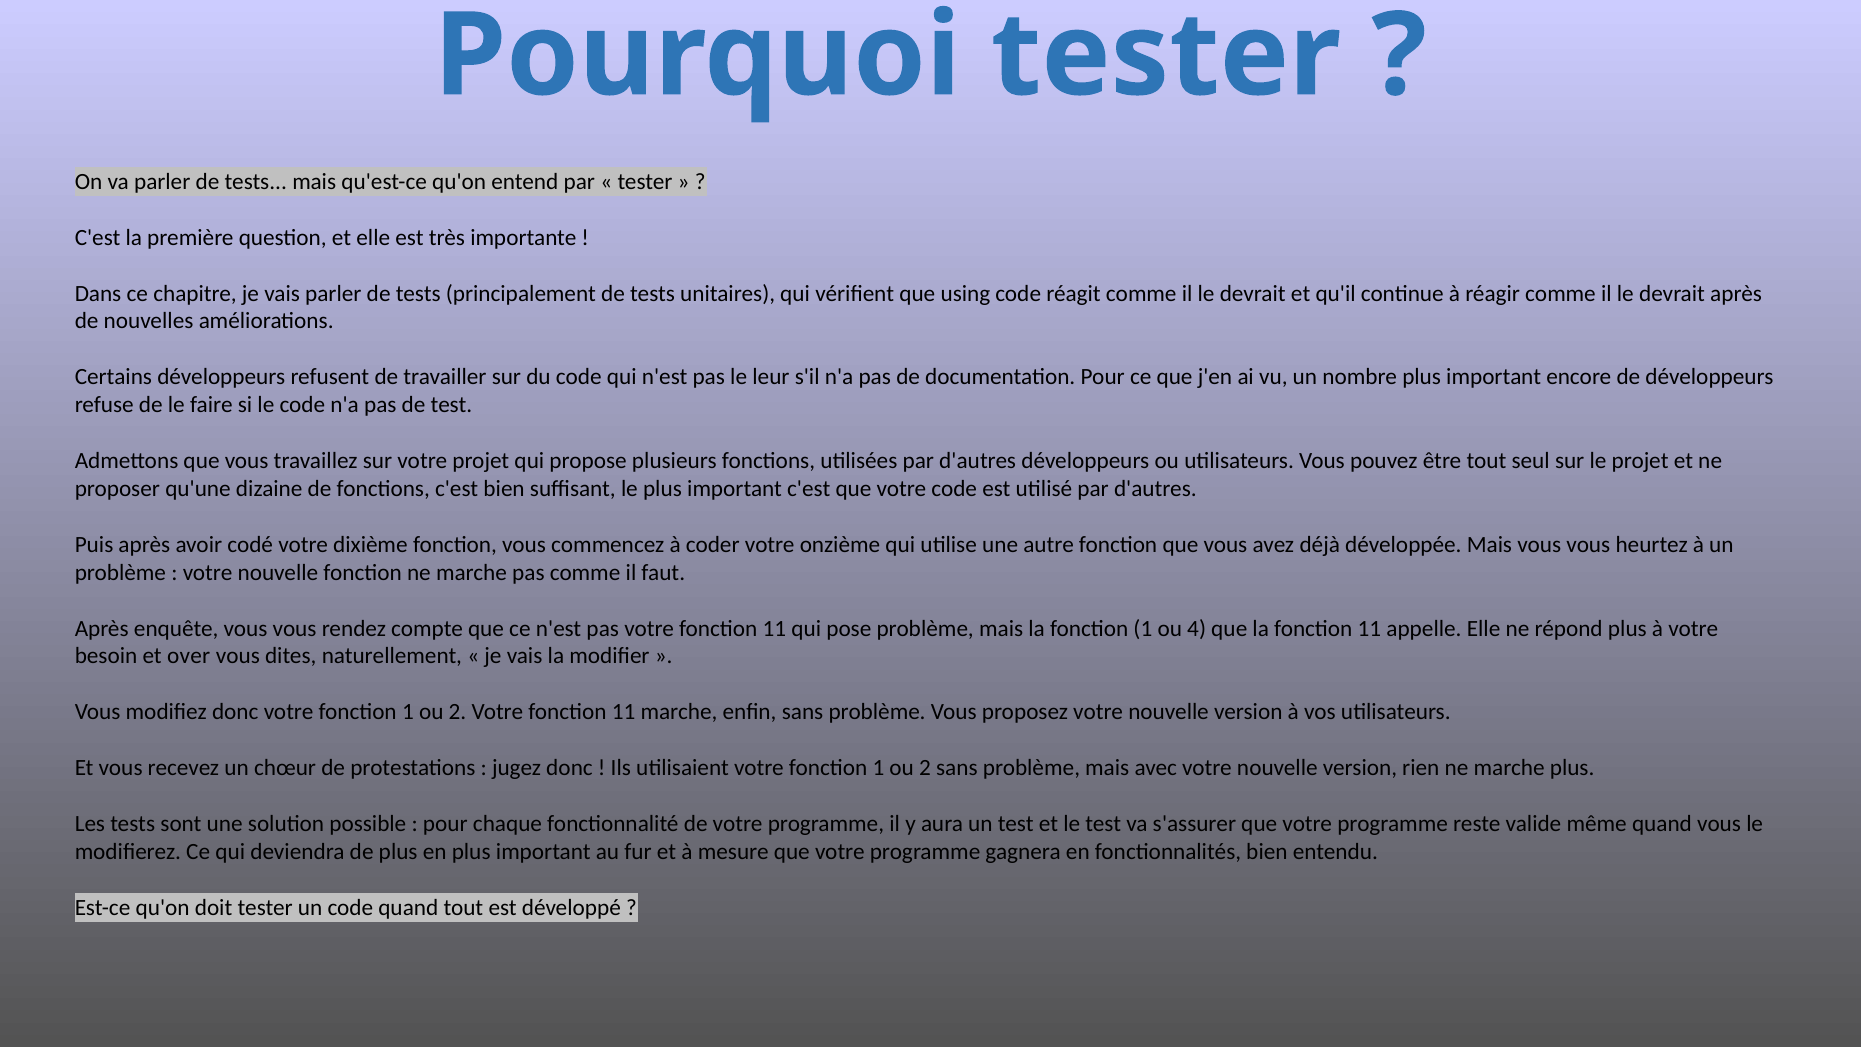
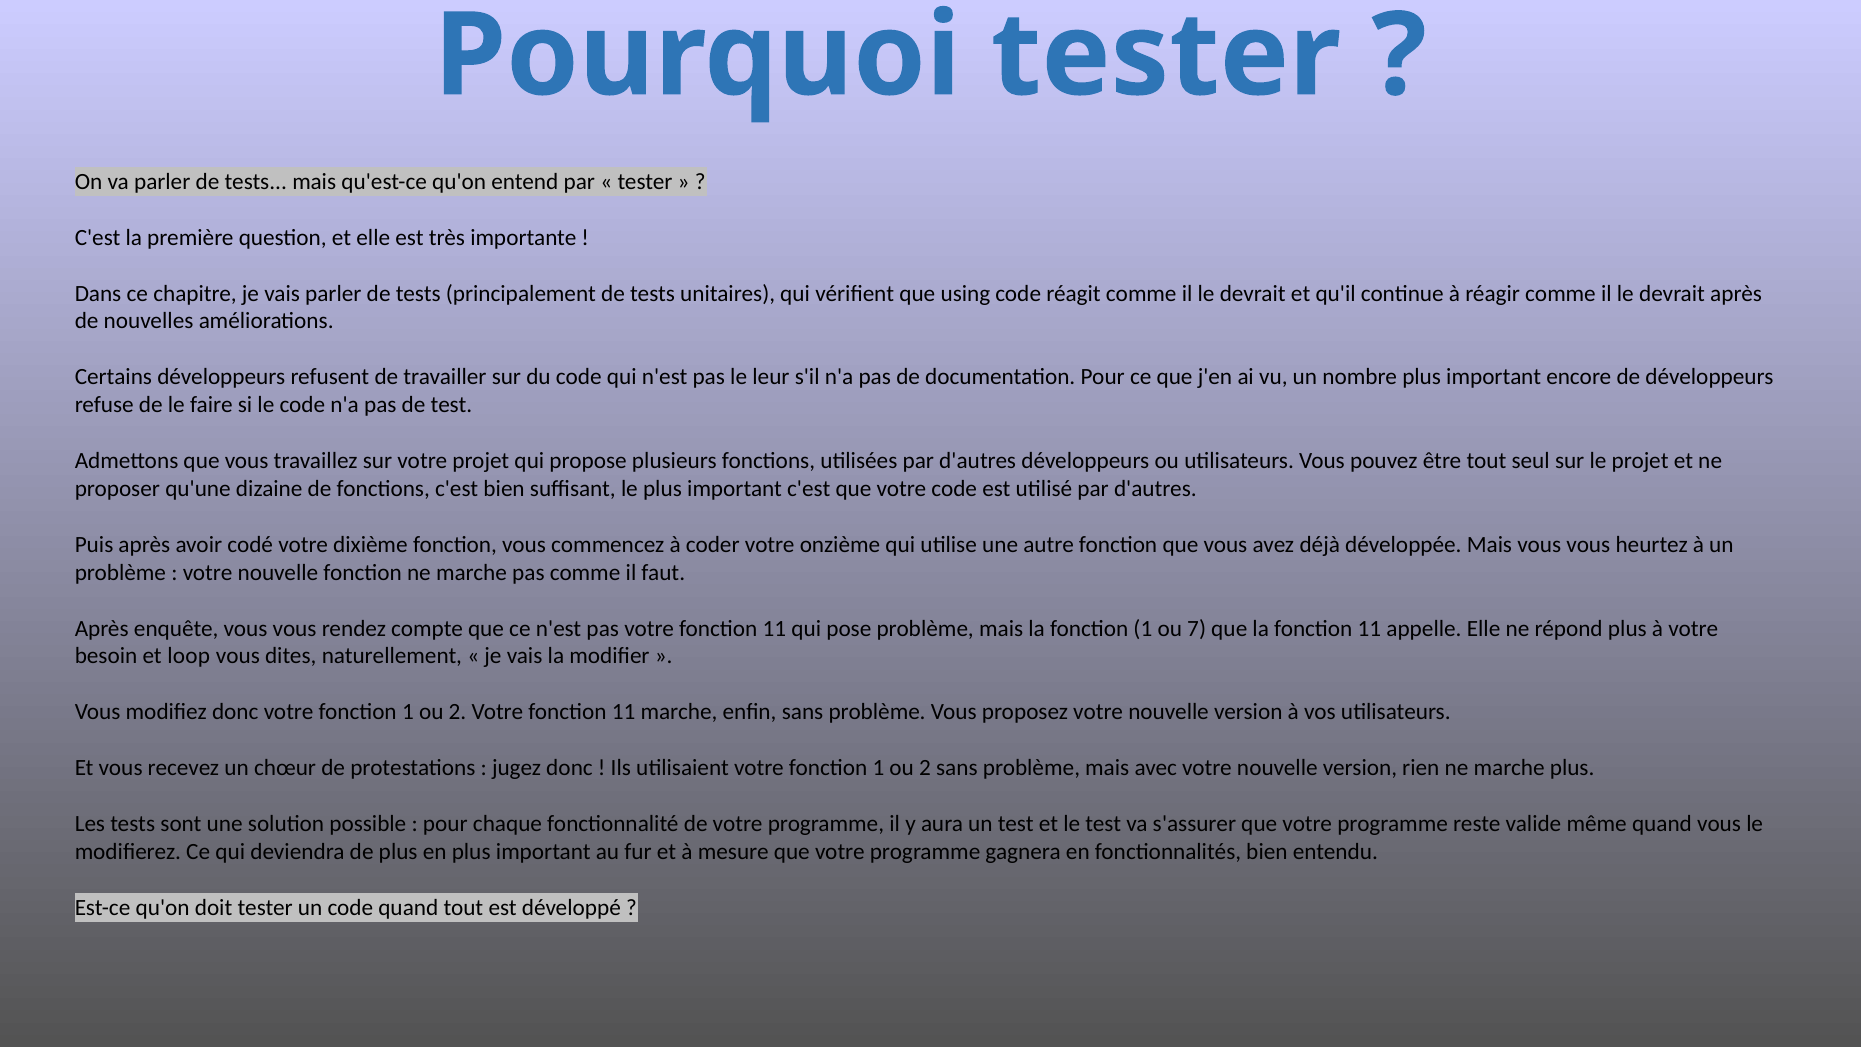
4: 4 -> 7 (1197, 628)
over: over -> loop (189, 656)
